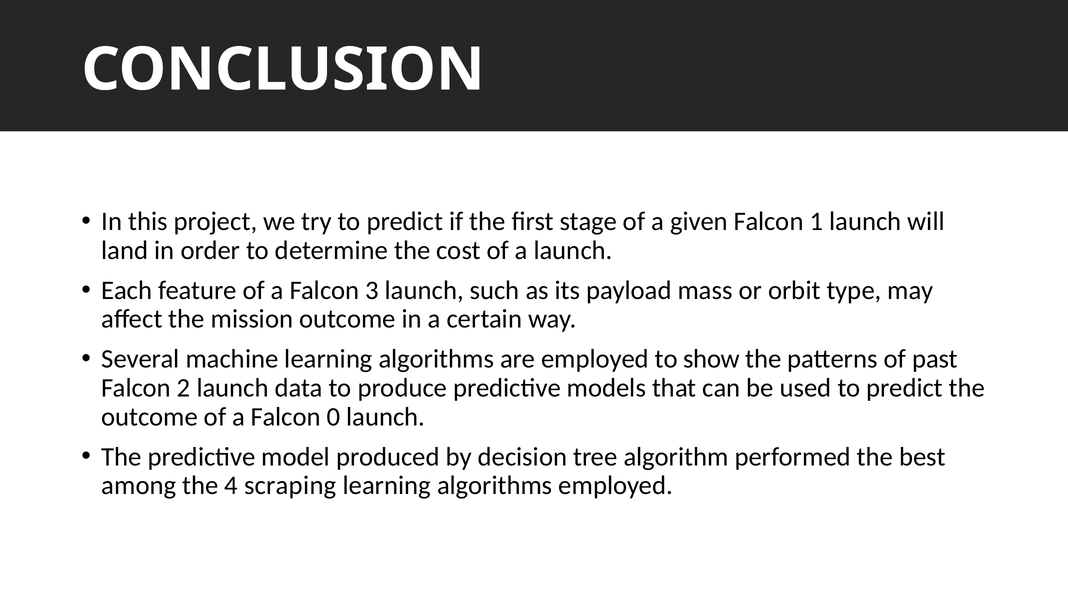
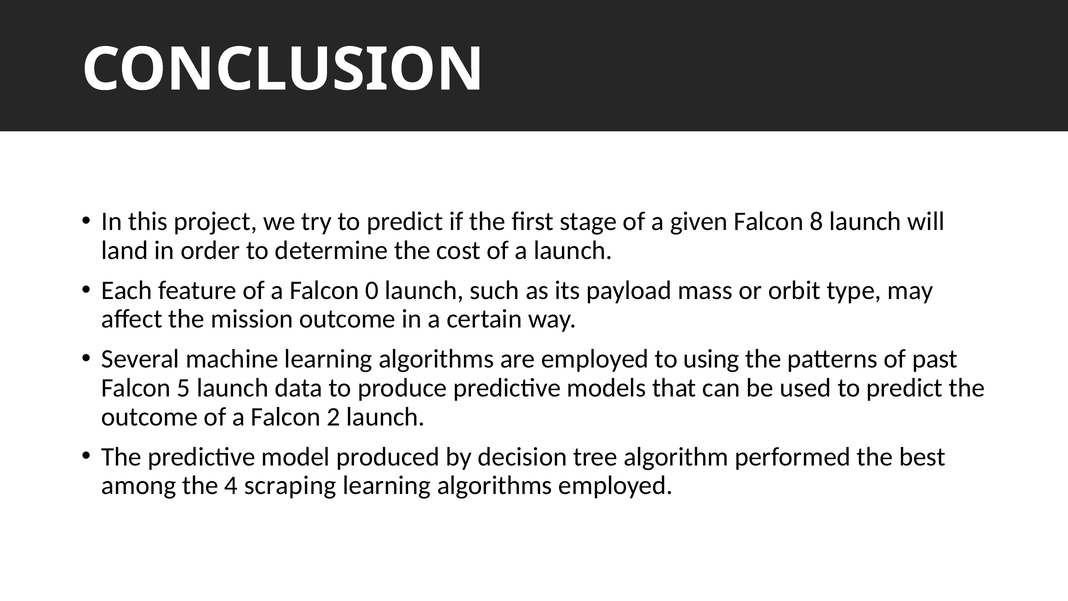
1: 1 -> 8 (816, 221)
3: 3 -> 0 (372, 290)
show: show -> using (711, 359)
2: 2 -> 5 (184, 388)
0: 0 -> 2 (333, 417)
